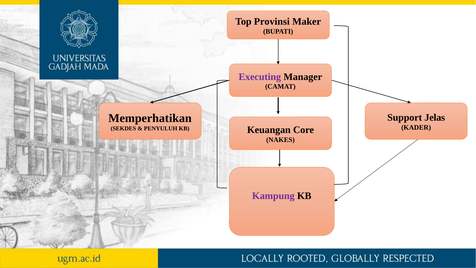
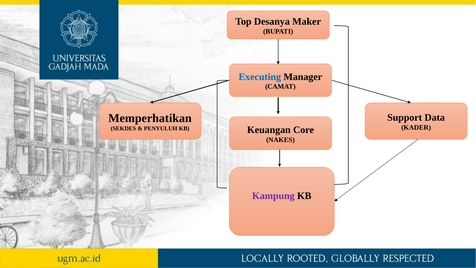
Provinsi: Provinsi -> Desanya (272, 21)
Executing colour: purple -> blue (260, 77)
Jelas: Jelas -> Data (435, 117)
